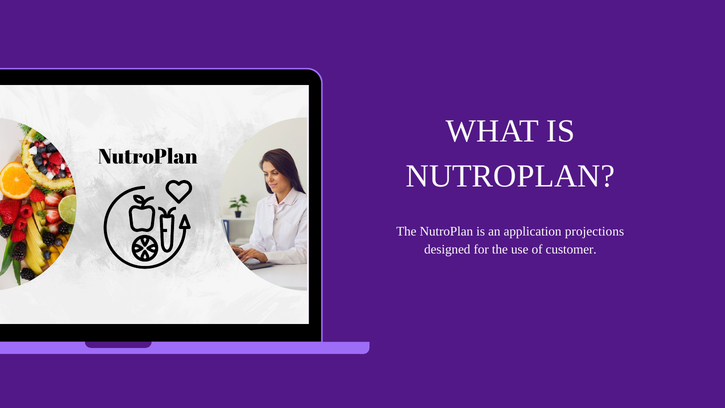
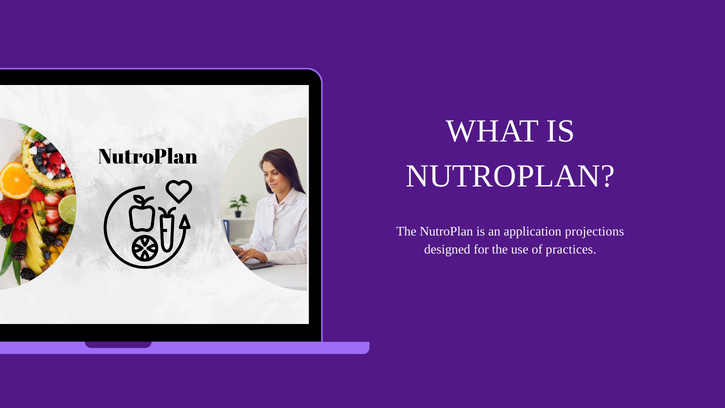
customer: customer -> practices (571, 249)
